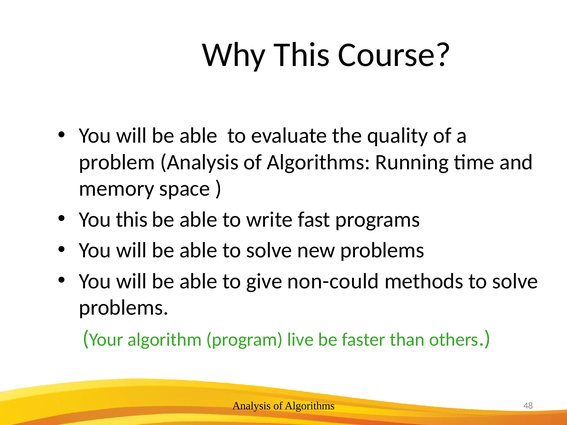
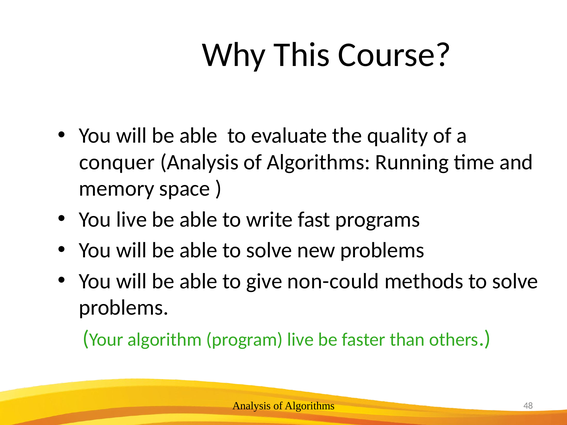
problem: problem -> conquer (117, 162)
You this: this -> live (132, 220)
